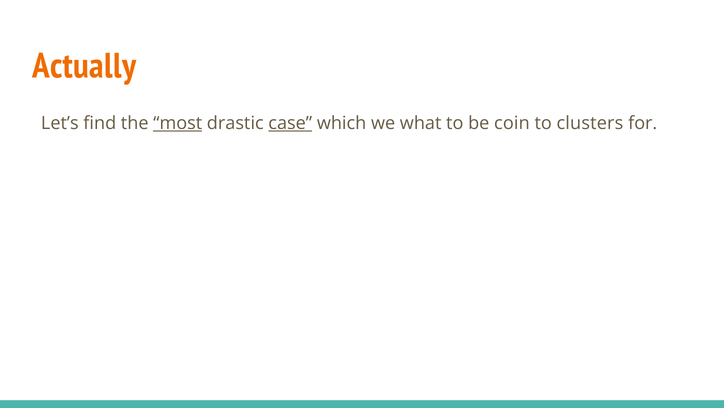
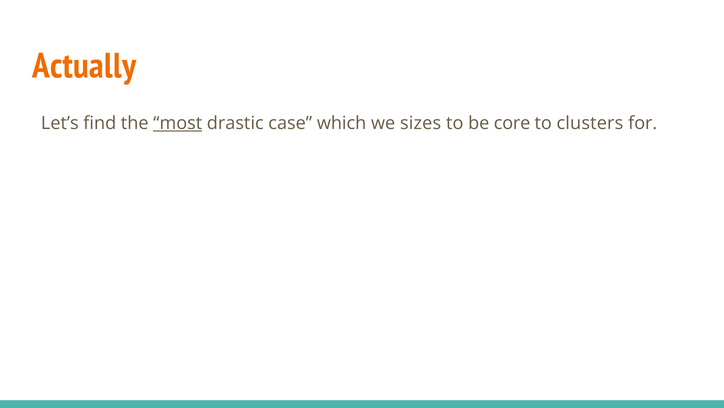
case underline: present -> none (290, 123)
what: what -> sizes (421, 123)
coin: coin -> core (512, 123)
